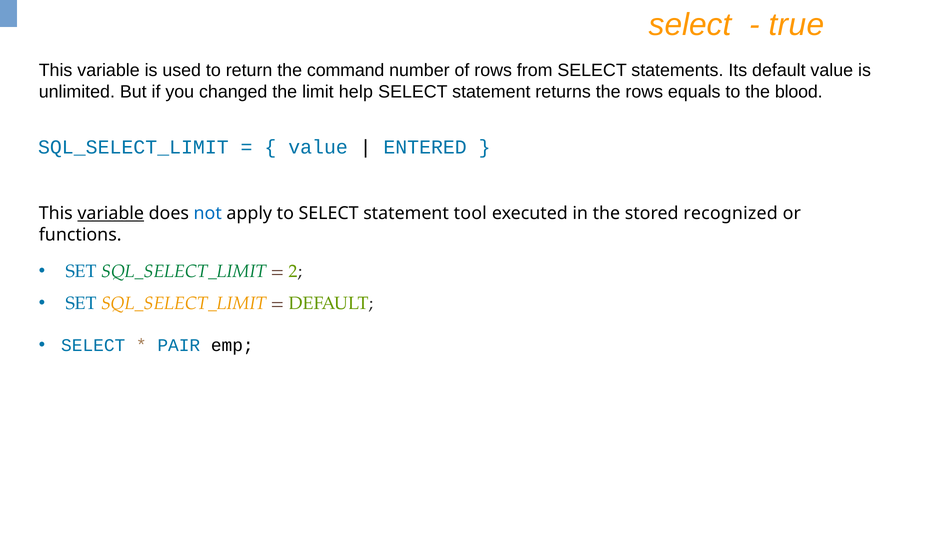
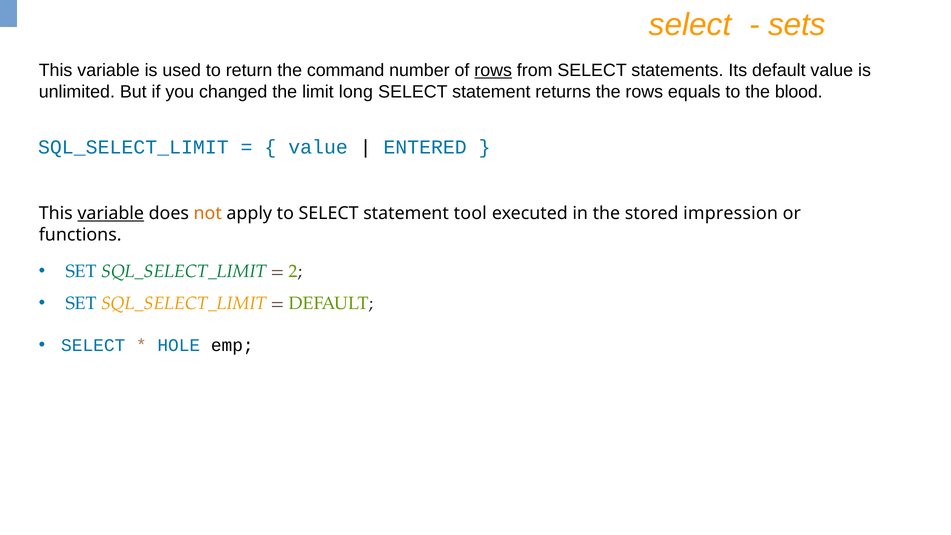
true: true -> sets (797, 25)
rows underline: none -> present (493, 70)
help: help -> long (356, 92)
not colour: blue -> orange (208, 213)
recognized: recognized -> impression (731, 213)
PAIR: PAIR -> HOLE (179, 345)
